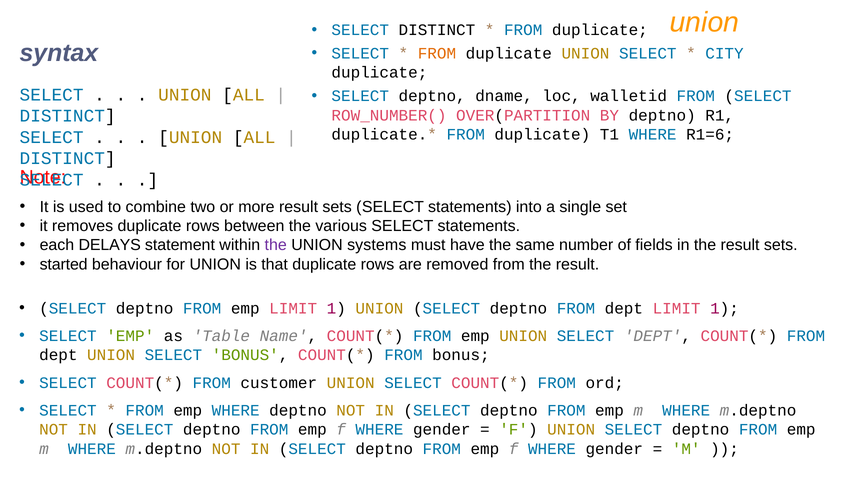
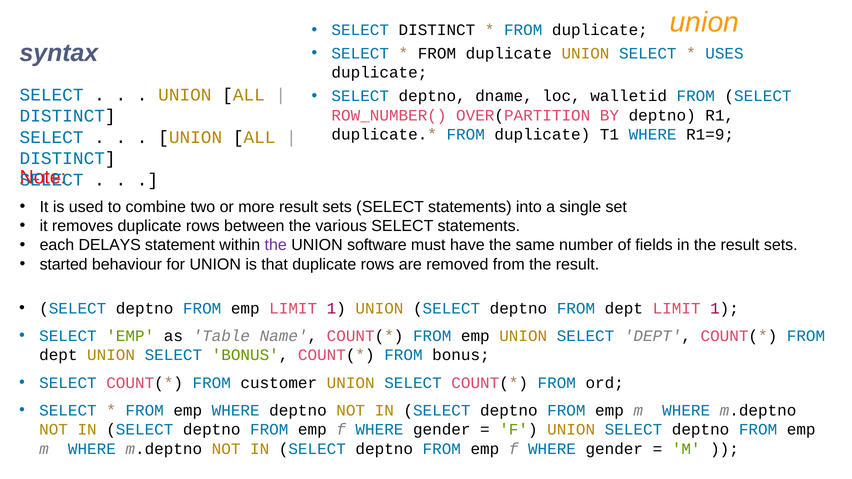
FROM colour: orange -> black (437, 54)
CITY: CITY -> USES (724, 54)
R1=6: R1=6 -> R1=9 (710, 134)
systems: systems -> software (377, 245)
